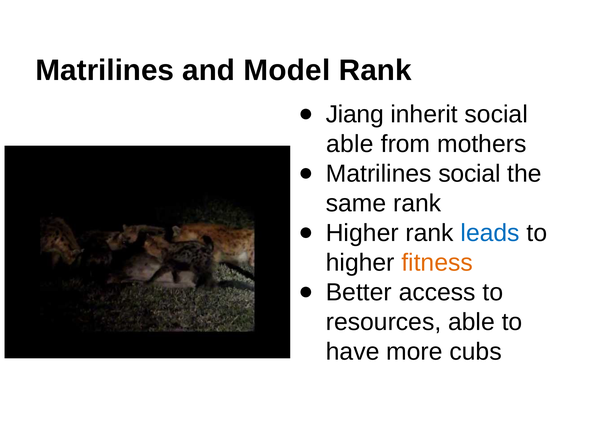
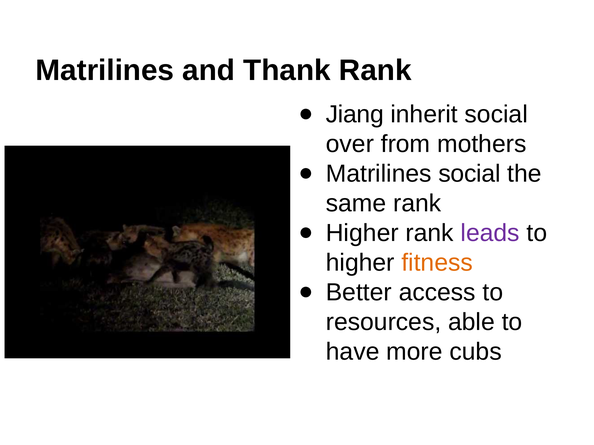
Model: Model -> Thank (287, 70)
able: able -> over (350, 144)
leads colour: blue -> purple (490, 233)
